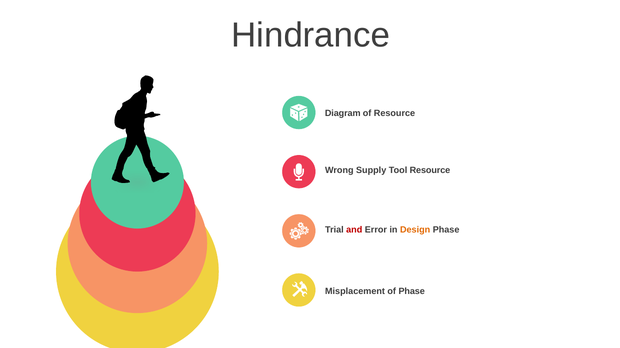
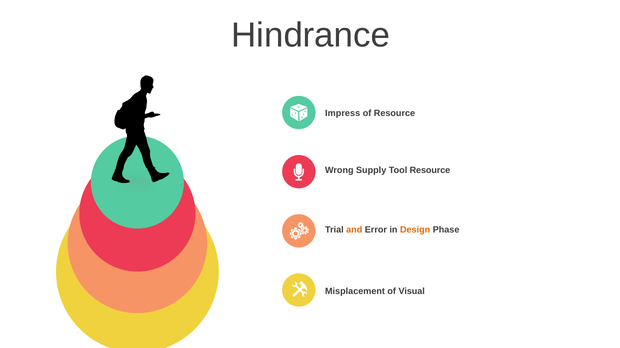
Diagram: Diagram -> Impress (343, 113)
and colour: red -> orange (354, 230)
of Phase: Phase -> Visual (412, 292)
